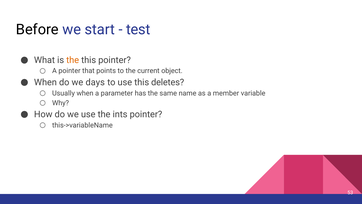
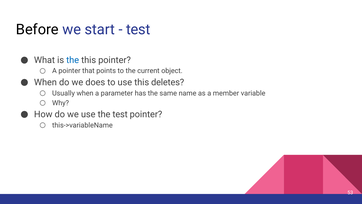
the colour: orange -> blue (73, 60)
days: days -> does (95, 82)
the ints: ints -> test (120, 114)
